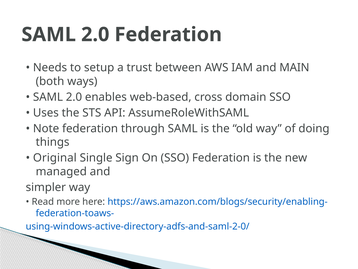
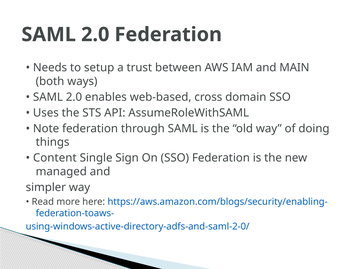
Original: Original -> Content (55, 158)
